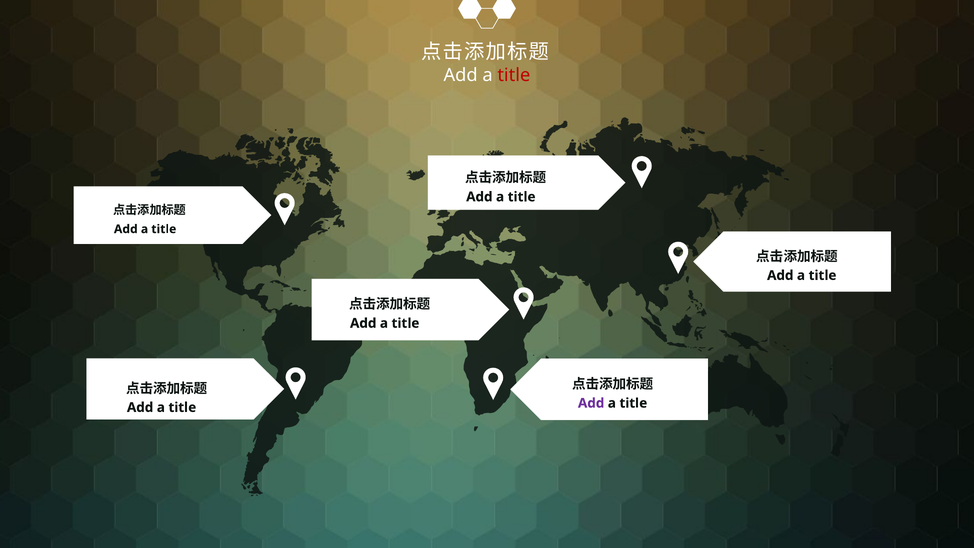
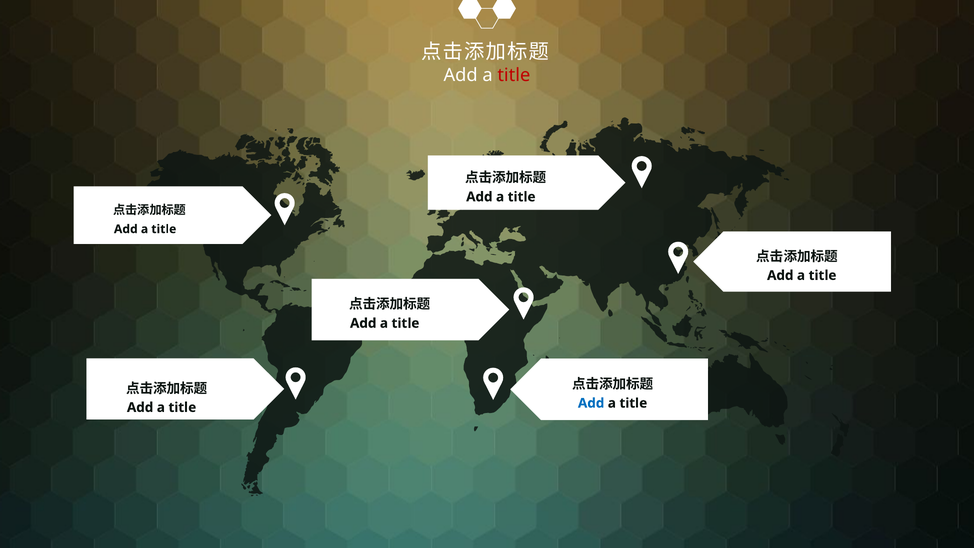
Add colour: purple -> blue (591, 403)
